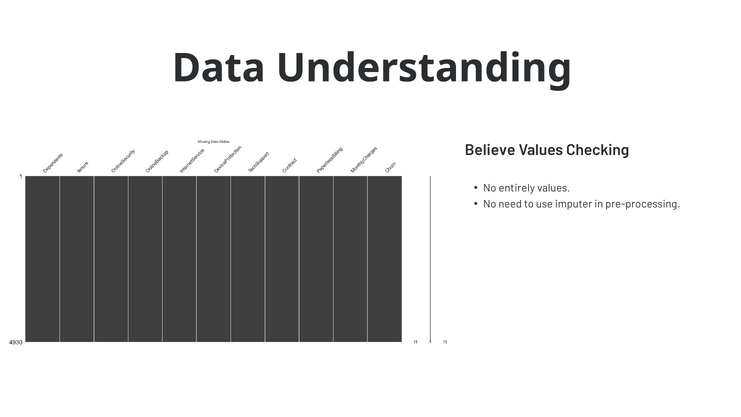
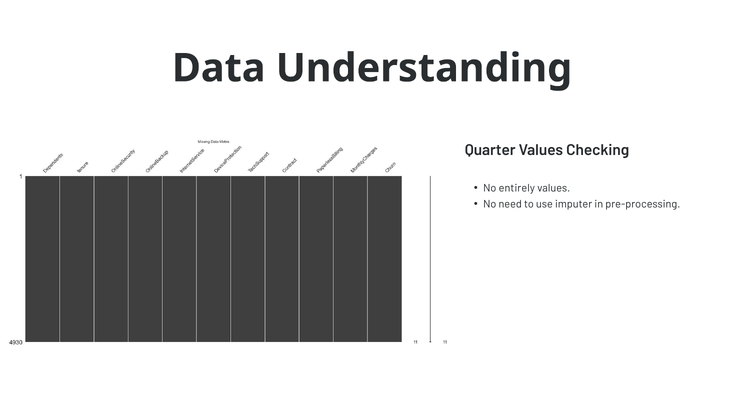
Believe: Believe -> Quarter (490, 150)
